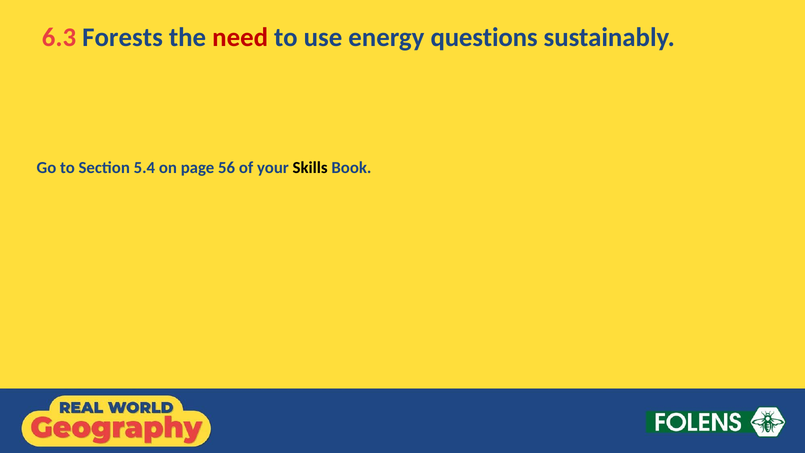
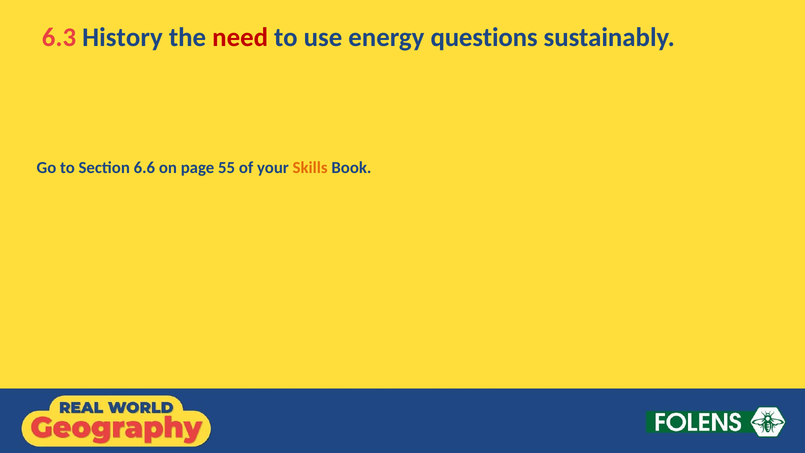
Forests: Forests -> History (122, 37)
5.4: 5.4 -> 6.6 (144, 168)
56: 56 -> 55 (227, 168)
Skills colour: black -> orange (310, 168)
